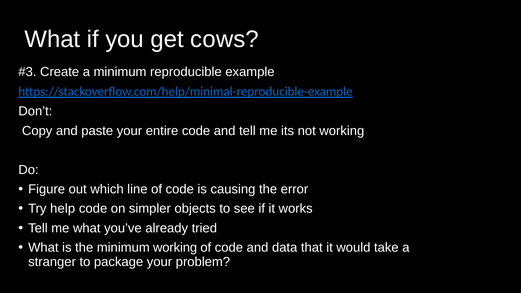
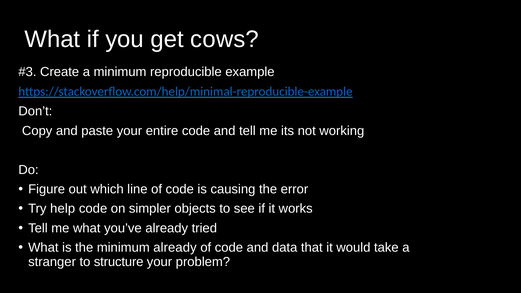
minimum working: working -> already (175, 248)
package: package -> structure (119, 262)
